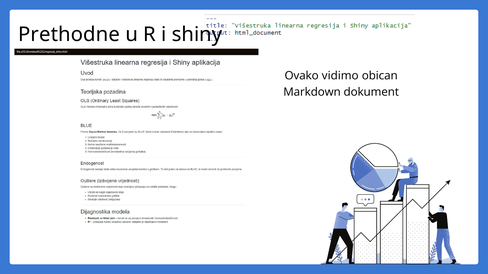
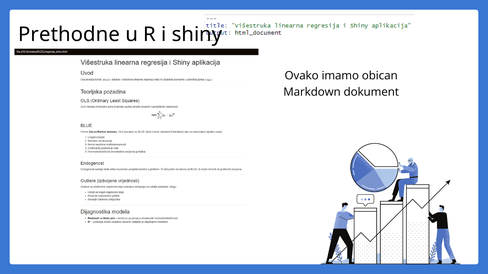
vidimo: vidimo -> imamo (340, 76)
